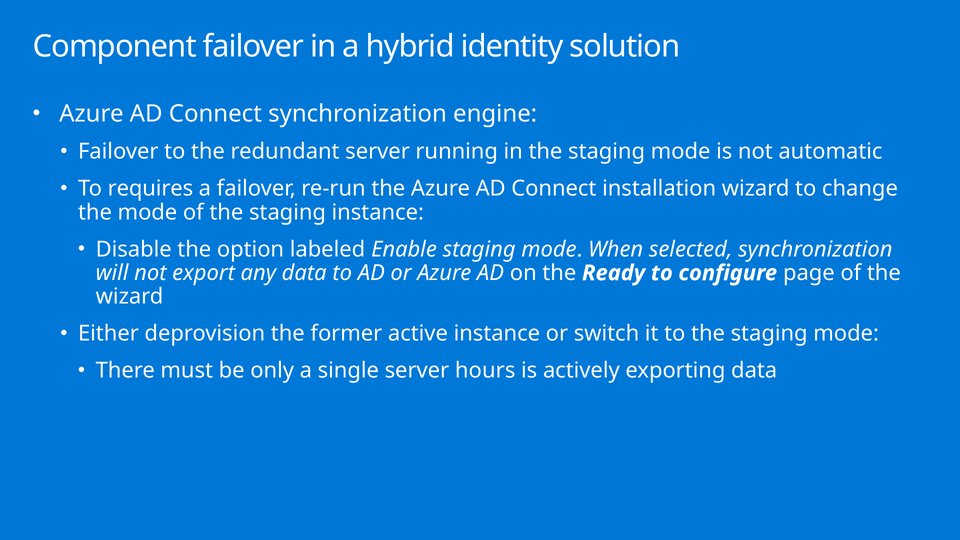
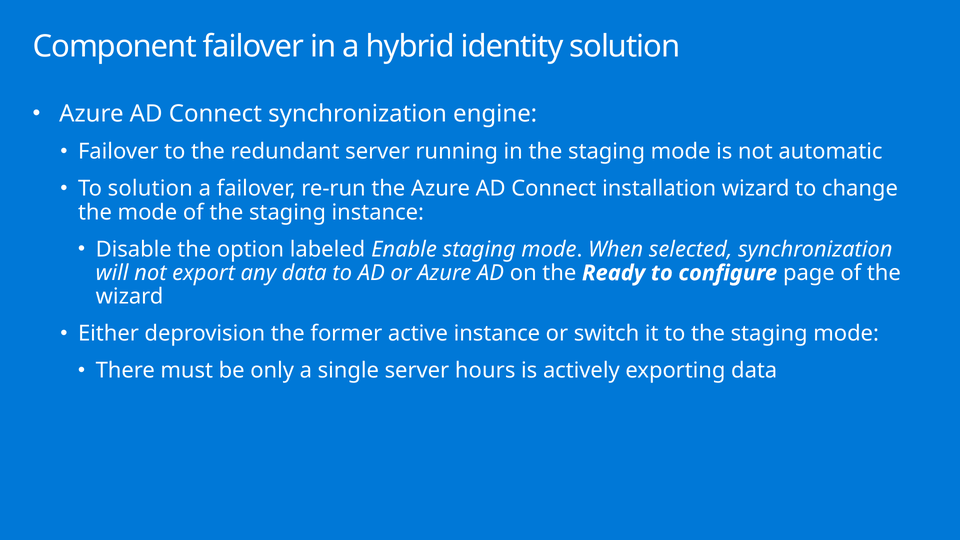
To requires: requires -> solution (150, 189)
